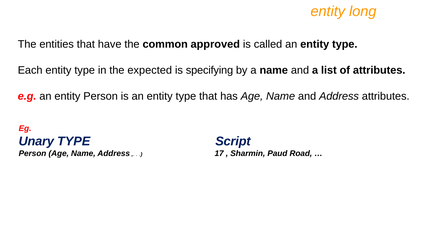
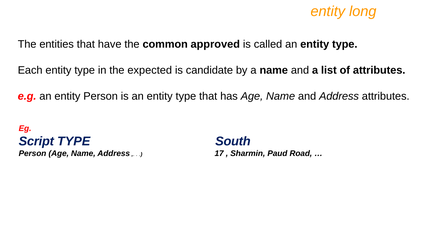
specifying: specifying -> candidate (209, 70)
Unary: Unary -> Script (36, 141)
Script: Script -> South (233, 141)
